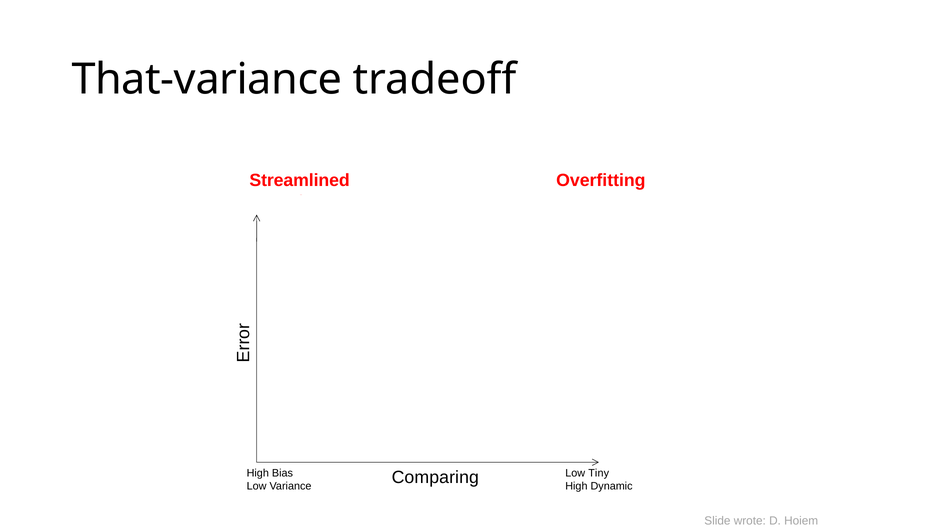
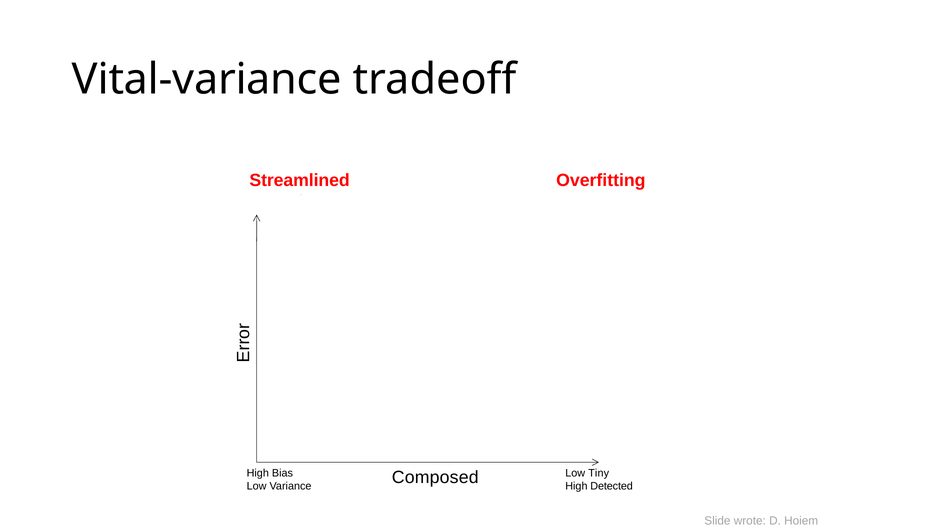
That-variance: That-variance -> Vital-variance (207, 79)
Comparing: Comparing -> Composed (435, 478)
Dynamic: Dynamic -> Detected (612, 486)
